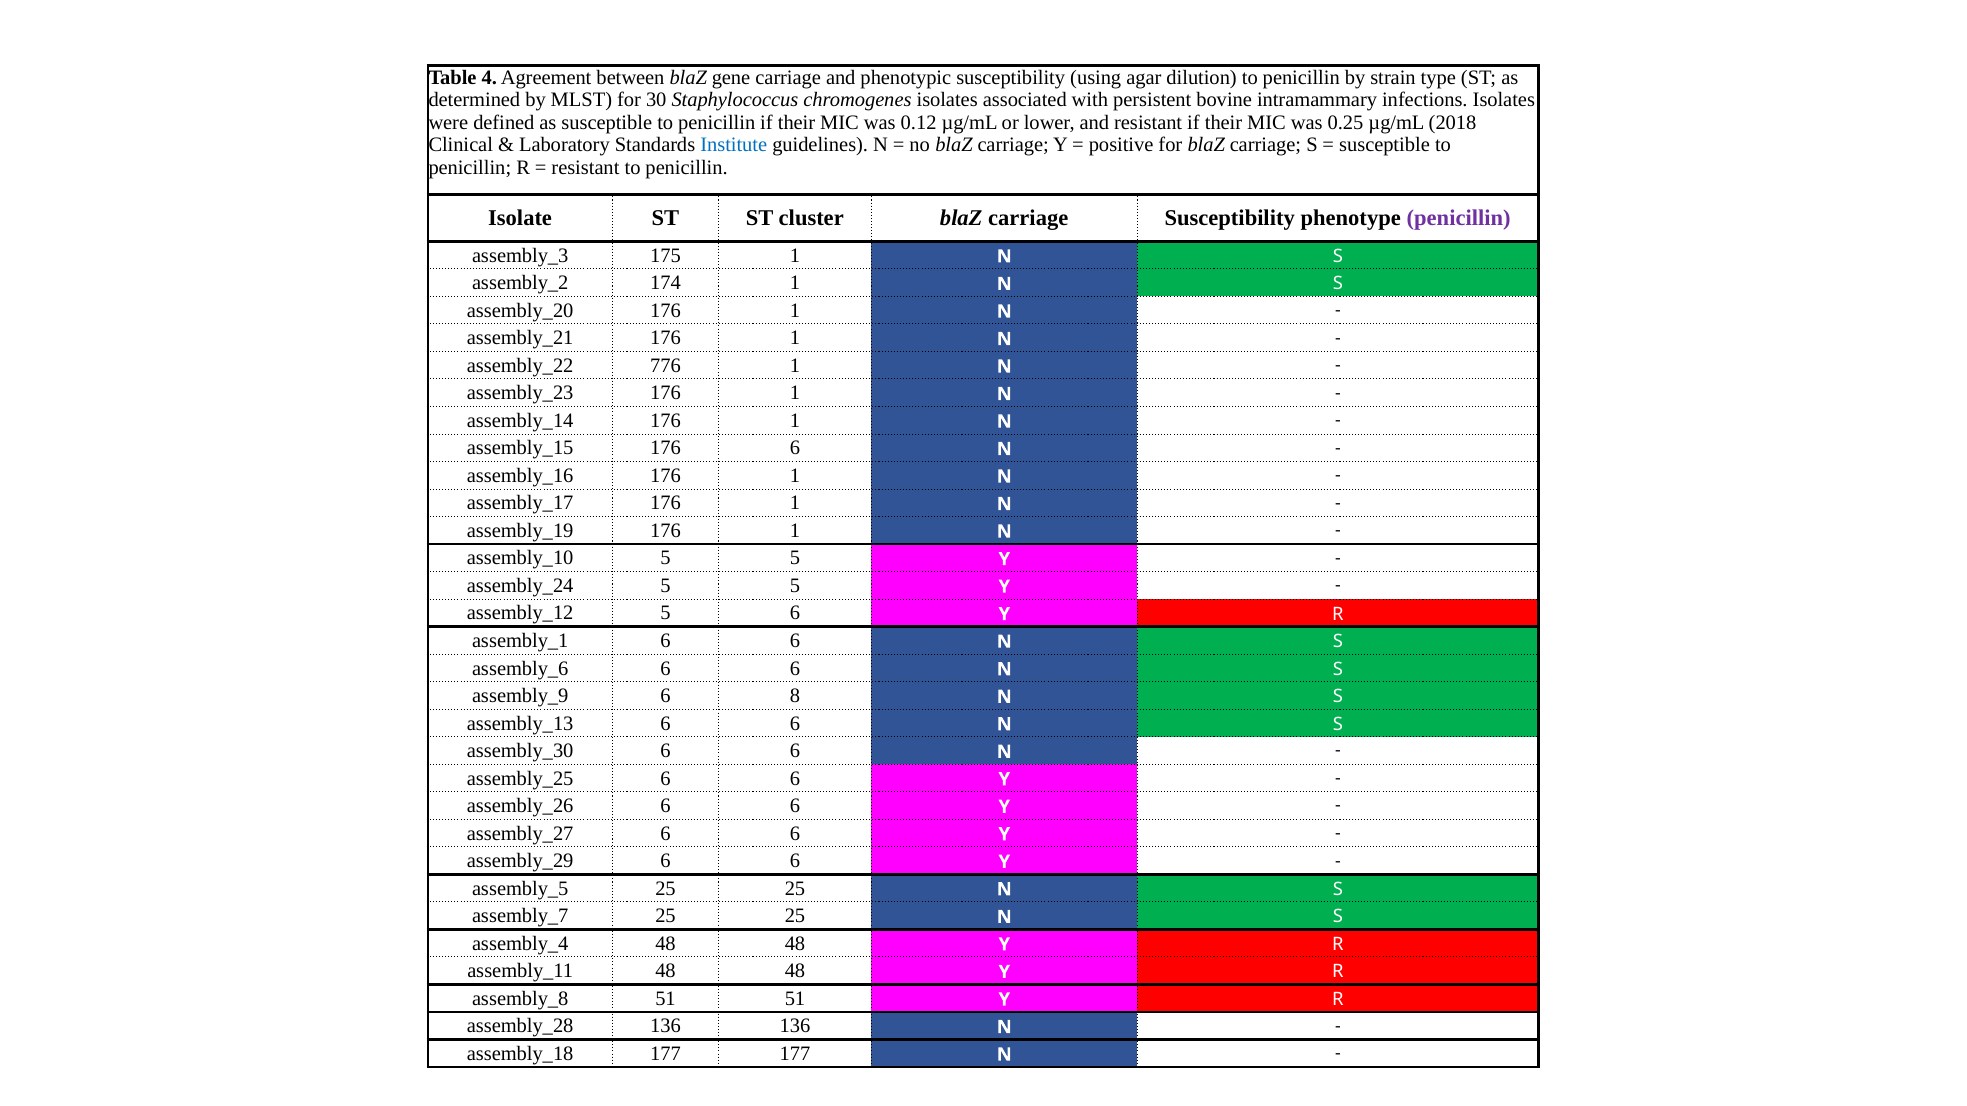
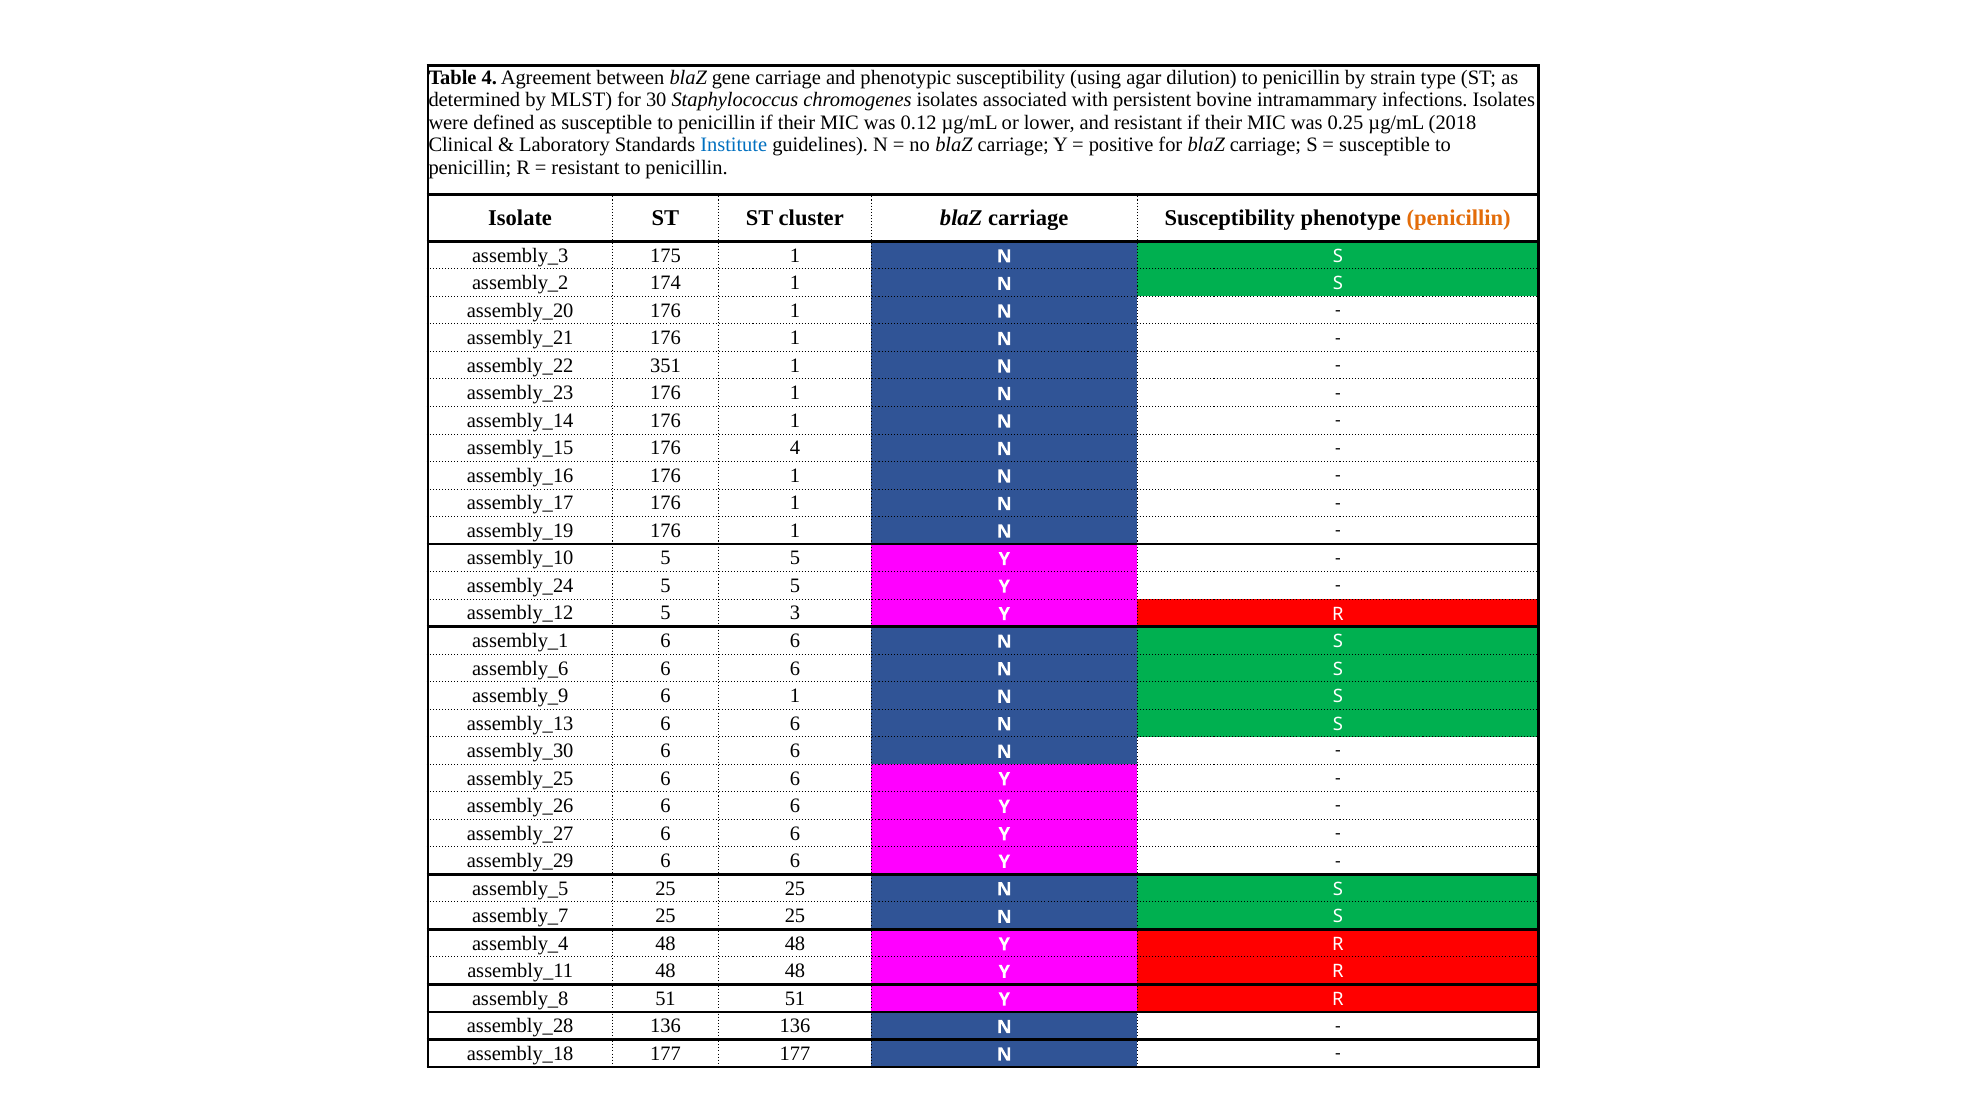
penicillin colour: purple -> orange (1459, 218)
776: 776 -> 351 (666, 366)
176 6: 6 -> 4 (795, 448)
5 6: 6 -> 3 (795, 613)
6 8: 8 -> 1 (795, 696)
